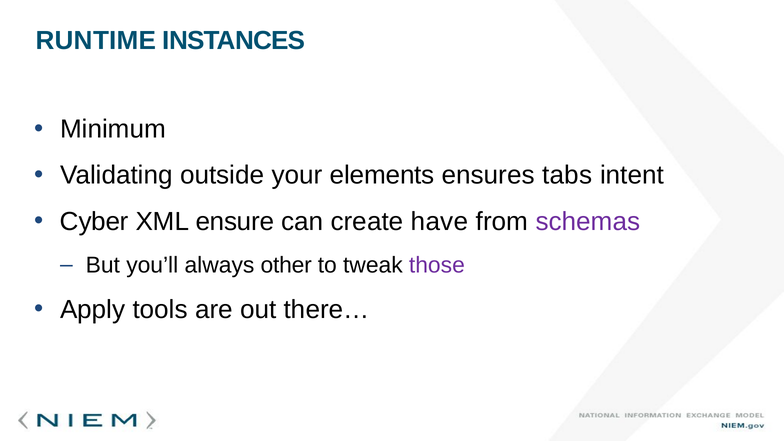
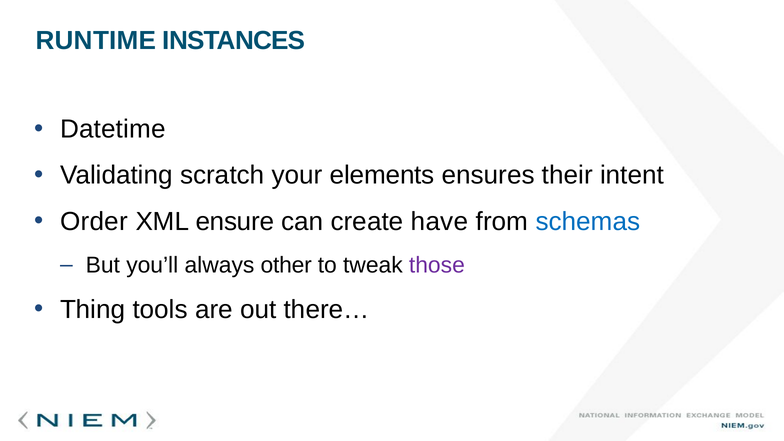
Minimum: Minimum -> Datetime (113, 129)
outside: outside -> scratch (222, 175)
tabs: tabs -> their (567, 175)
Cyber: Cyber -> Order (94, 221)
schemas colour: purple -> blue (588, 221)
Apply: Apply -> Thing (93, 310)
